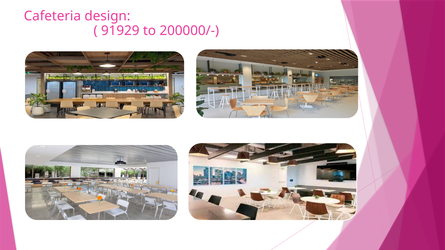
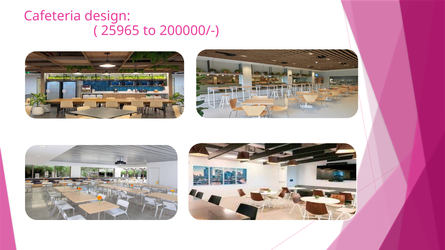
91929: 91929 -> 25965 (120, 31)
